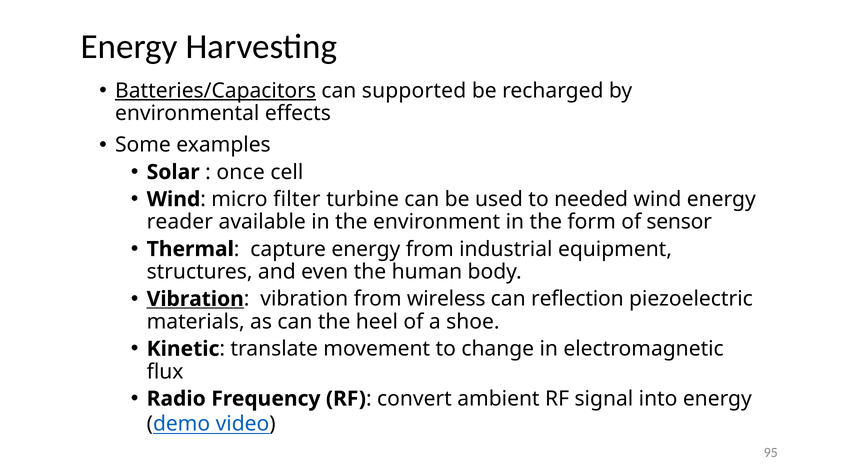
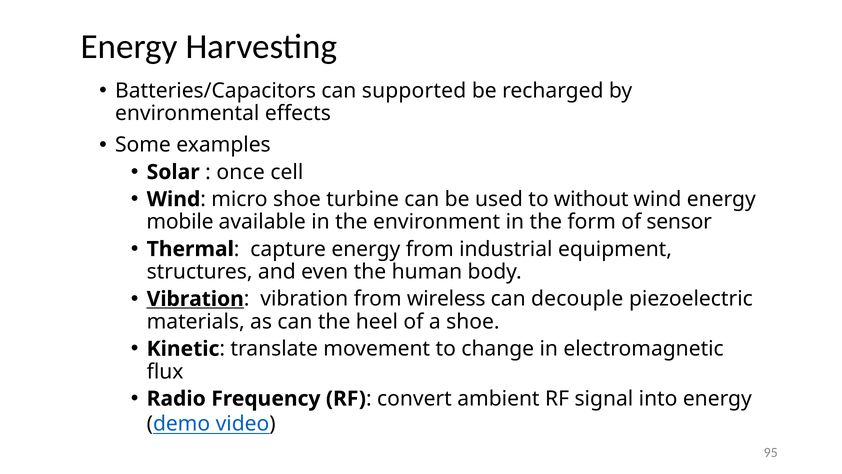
Batteries/Capacitors underline: present -> none (216, 91)
micro filter: filter -> shoe (297, 199)
needed: needed -> without (591, 199)
reader: reader -> mobile (180, 222)
reflection: reflection -> decouple (577, 299)
